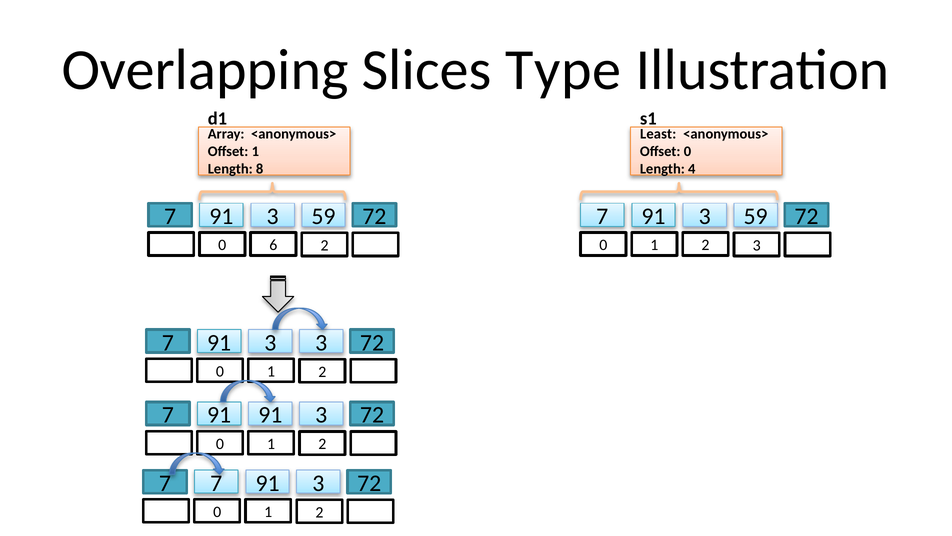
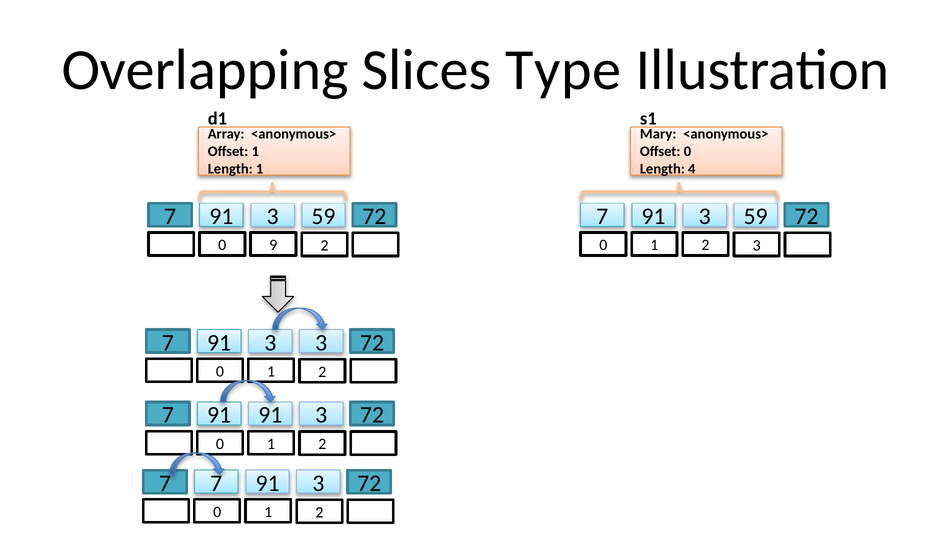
Least: Least -> Mary (658, 134)
Length 8: 8 -> 1 (260, 169)
6: 6 -> 9 (273, 245)
